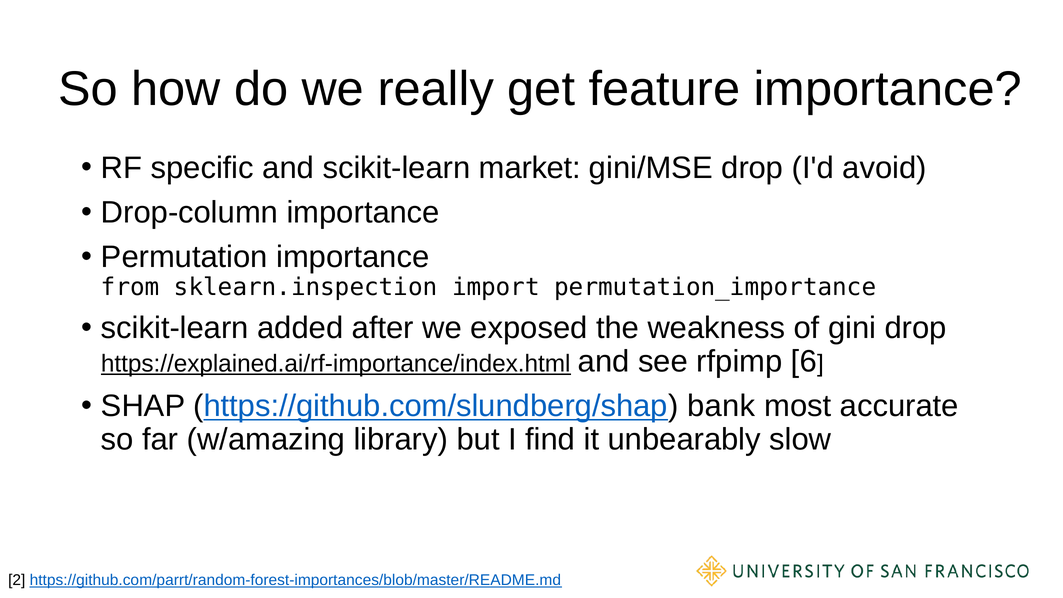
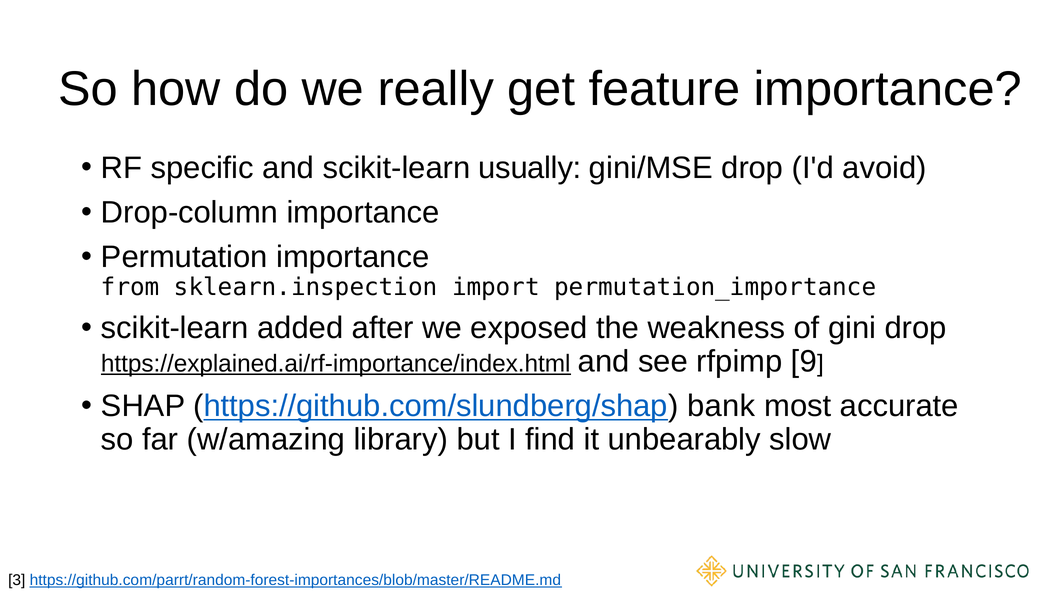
market: market -> usually (530, 168)
6: 6 -> 9 (804, 361)
2: 2 -> 3 (17, 580)
